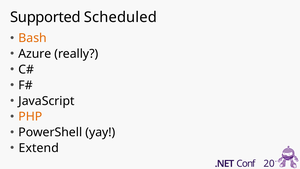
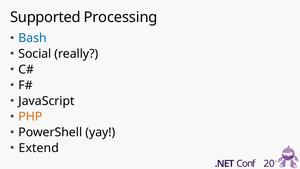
Scheduled: Scheduled -> Processing (121, 17)
Bash colour: orange -> blue (33, 38)
Azure: Azure -> Social (35, 54)
